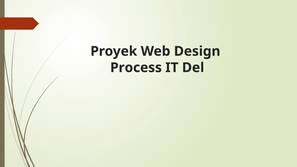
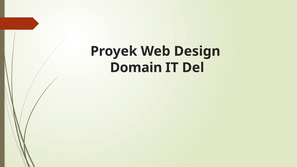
Process: Process -> Domain (136, 68)
